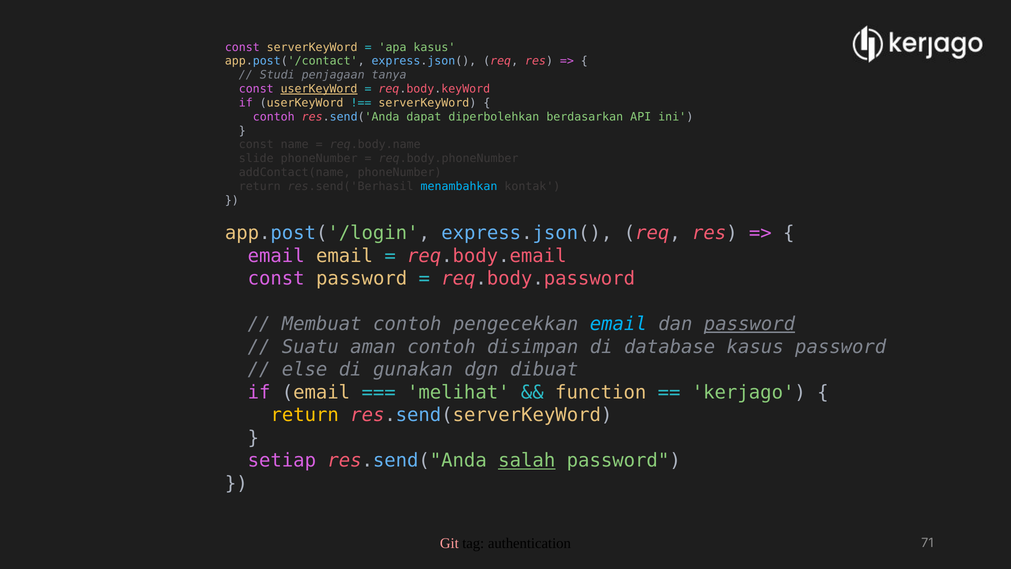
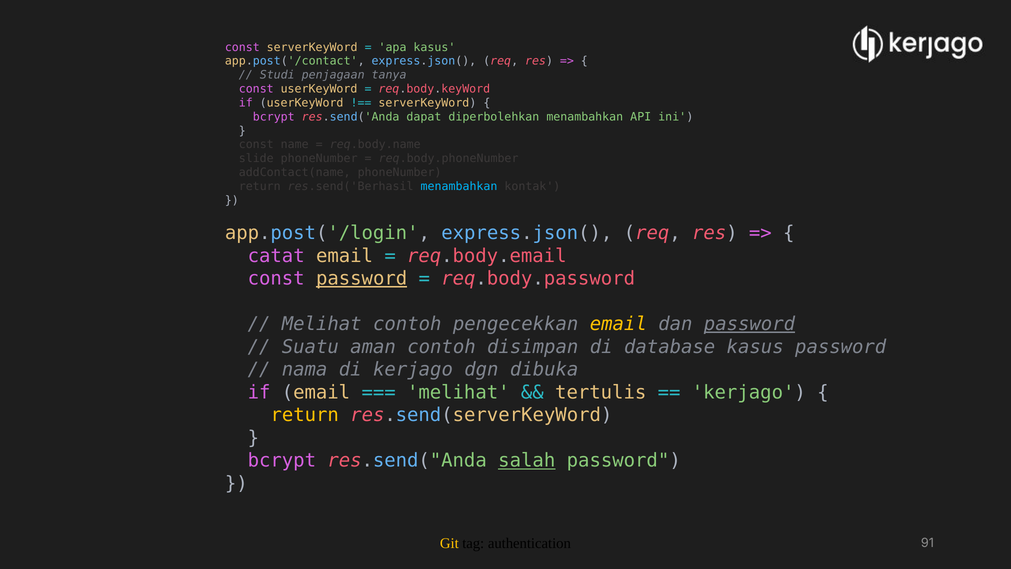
userKeyWord underline: present -> none (319, 89)
contoh: contoh -> bcrypt (274, 117)
diperbolehkan berdasarkan: berdasarkan -> menambahkan (585, 117)
email: email -> catat (276, 256)
password underline: none -> present (362, 278)
Membuat: Membuat -> Melihat (322, 324)
email colour: light blue -> yellow (618, 324)
else: else -> nama (305, 369)
di gunakan: gunakan -> kerjago (413, 369)
dibuat: dibuat -> dibuka (544, 369)
function: function -> tertulis (601, 392)
setiap: setiap -> bcrypt (282, 460)
Git colour: pink -> yellow (449, 543)
71: 71 -> 91 (927, 543)
